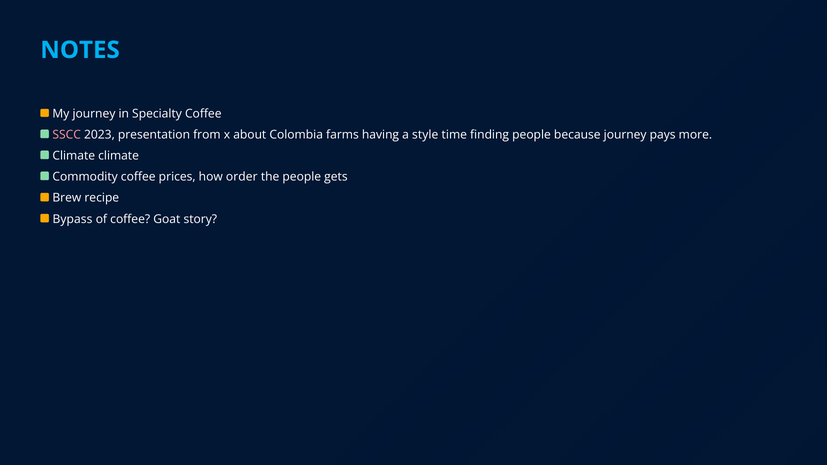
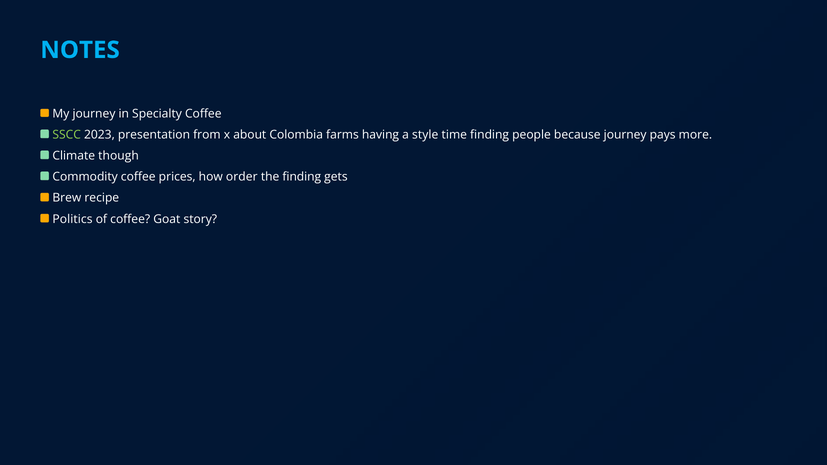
SSCC colour: pink -> light green (67, 135)
Climate climate: climate -> though (119, 156)
the people: people -> finding (302, 177)
Bypass: Bypass -> Politics (73, 219)
